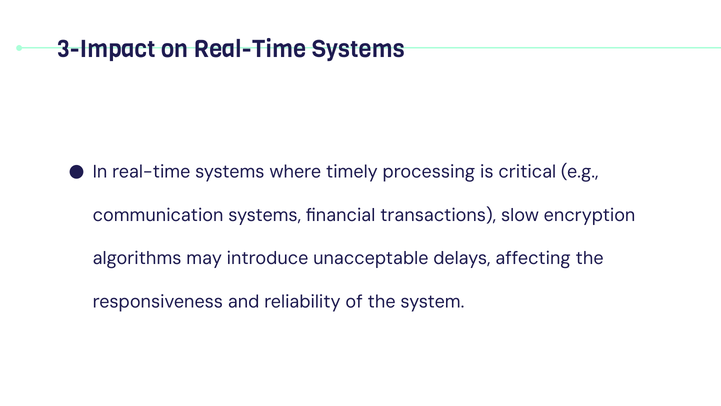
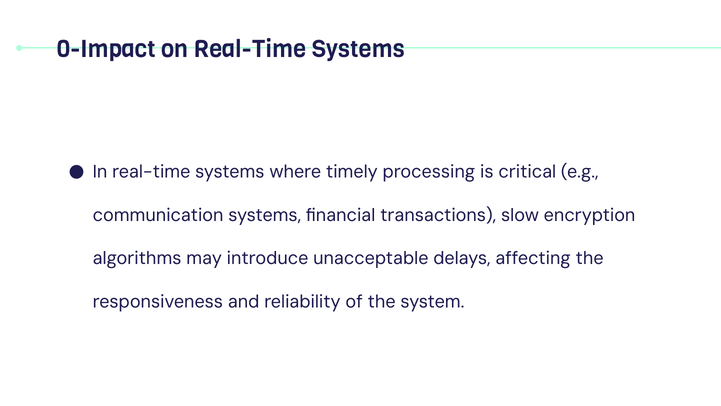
3-Impact: 3-Impact -> 0-Impact (106, 49)
